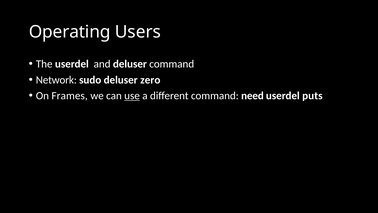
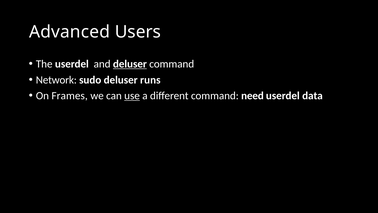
Operating: Operating -> Advanced (69, 32)
deluser underline: none -> present (130, 64)
zero: zero -> runs (150, 80)
puts: puts -> data (312, 96)
